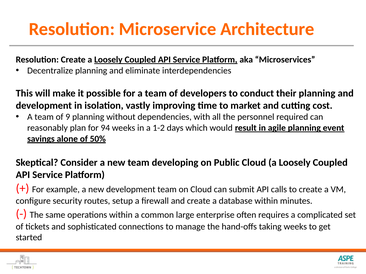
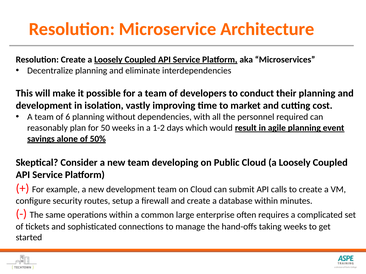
9: 9 -> 6 (68, 117)
94: 94 -> 50 (105, 128)
